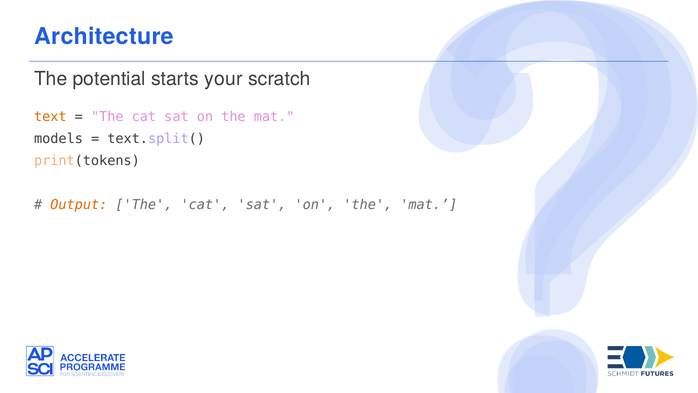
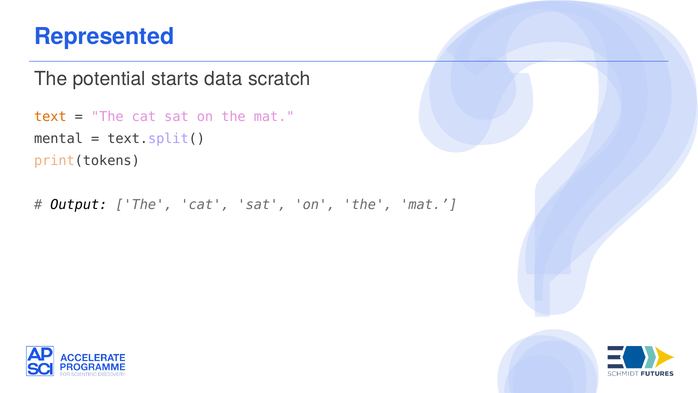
Architecture: Architecture -> Represented (104, 36)
your: your -> data (223, 79)
models: models -> mental (59, 139)
Output colour: orange -> black (79, 204)
